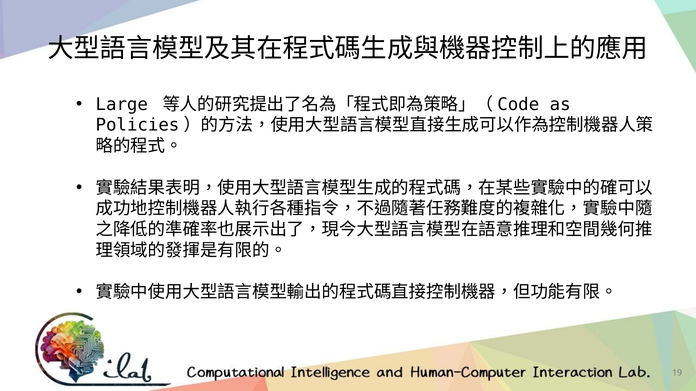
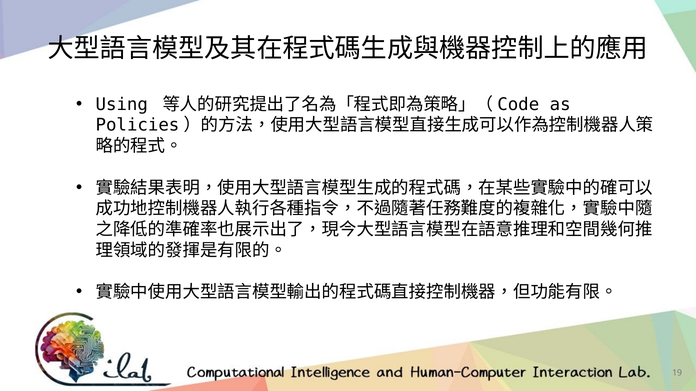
Large: Large -> Using (122, 105)
